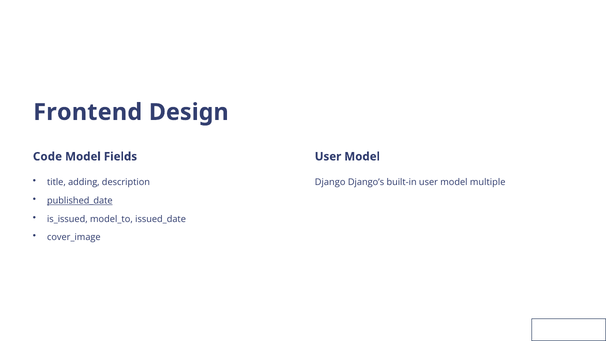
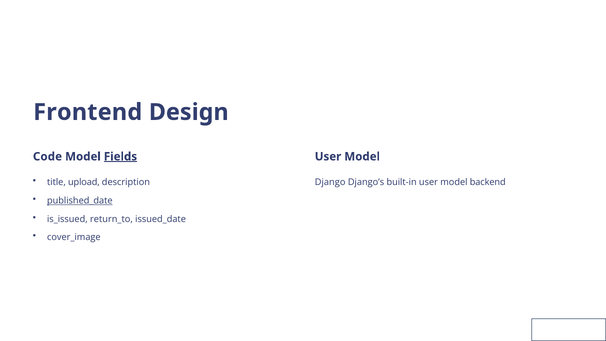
Fields underline: none -> present (120, 157)
adding: adding -> upload (84, 182)
multiple: multiple -> backend (488, 182)
model_to: model_to -> return_to (111, 219)
